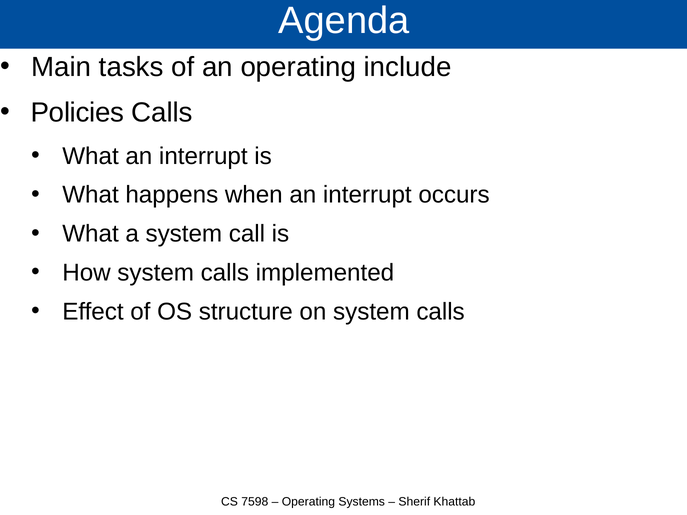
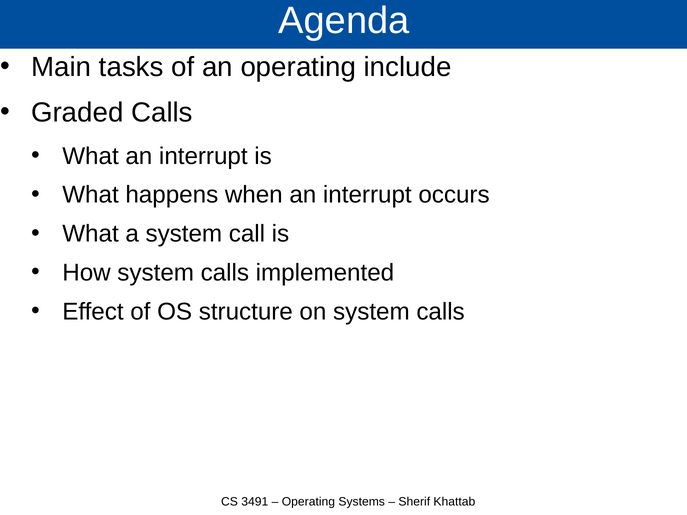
Policies: Policies -> Graded (77, 113)
7598: 7598 -> 3491 (255, 502)
